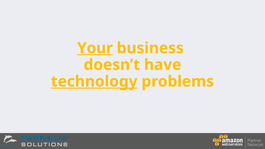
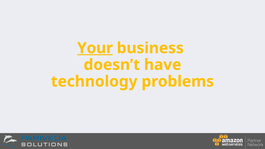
technology underline: present -> none (94, 82)
